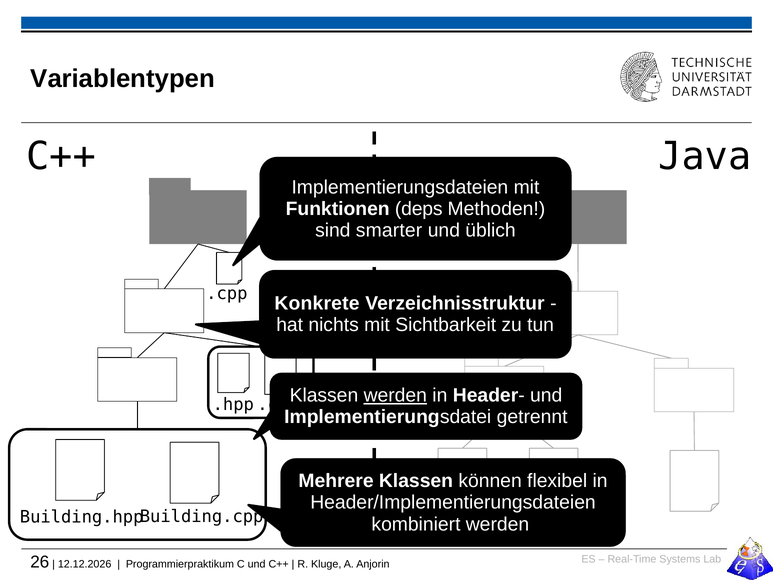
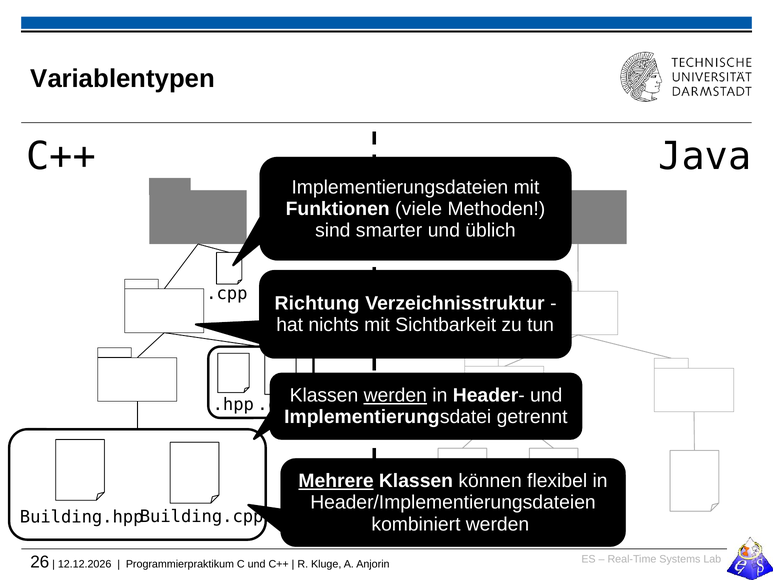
deps: deps -> viele (419, 209)
Konkrete: Konkrete -> Richtung (317, 303)
Mehrere underline: none -> present (336, 481)
